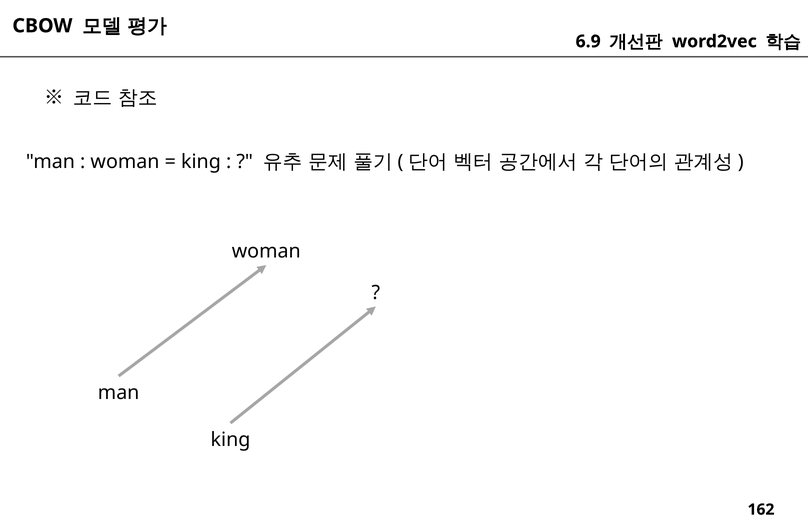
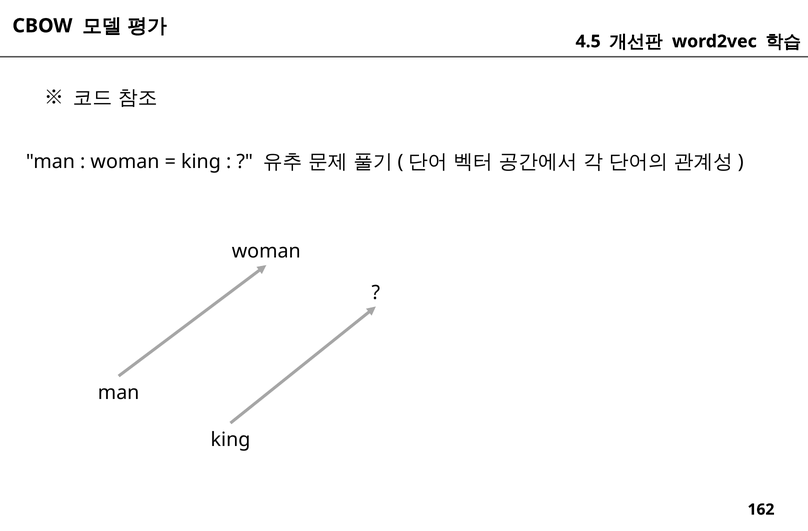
6.9: 6.9 -> 4.5 (588, 41)
